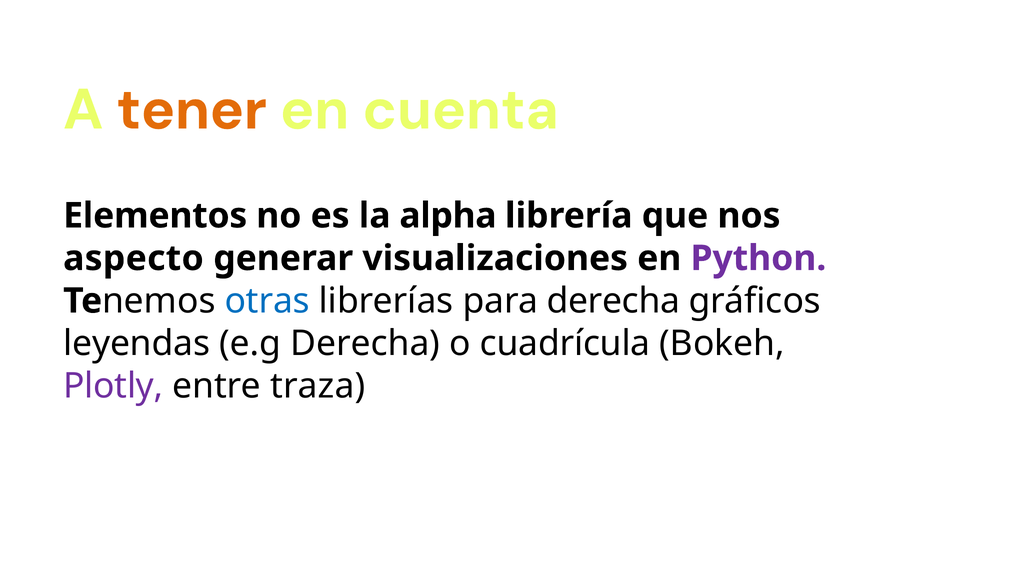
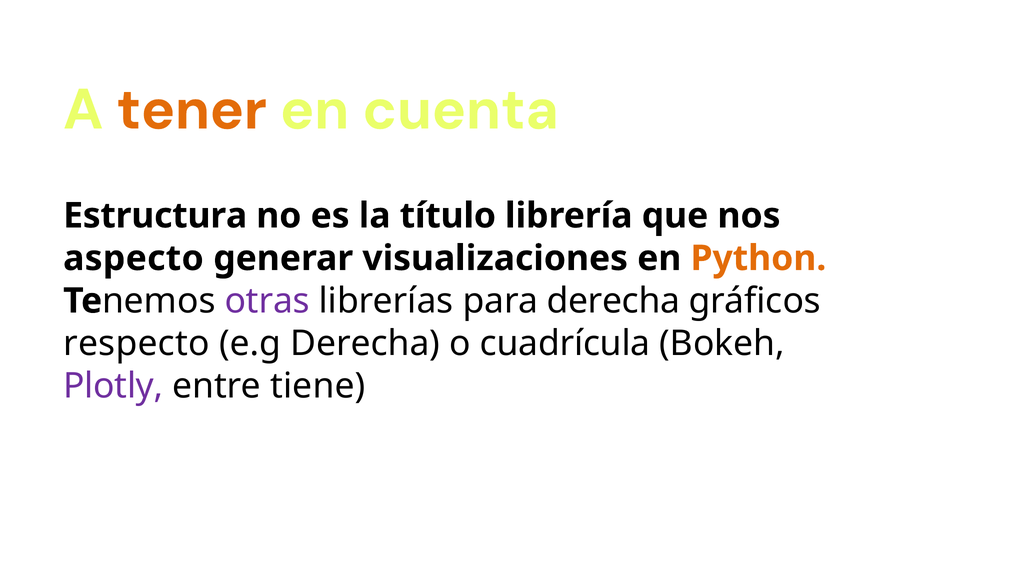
Elementos: Elementos -> Estructura (155, 216)
alpha: alpha -> título (448, 216)
Python colour: purple -> orange (758, 258)
otras colour: blue -> purple (267, 301)
leyendas: leyendas -> respecto (136, 343)
traza: traza -> tiene (318, 386)
